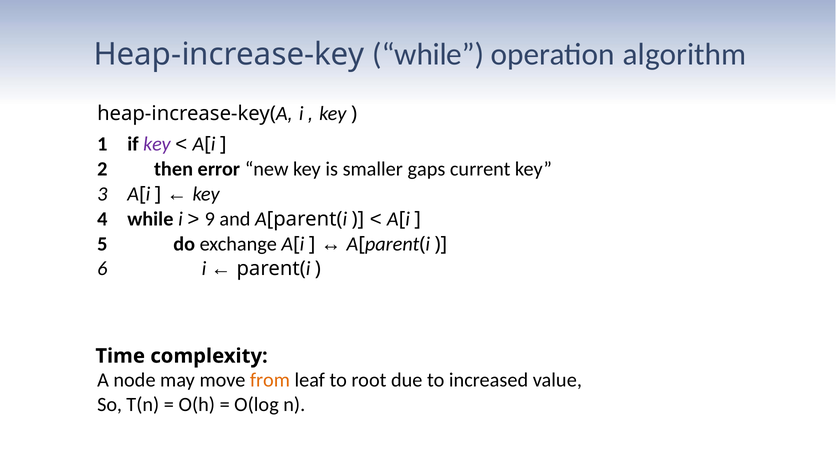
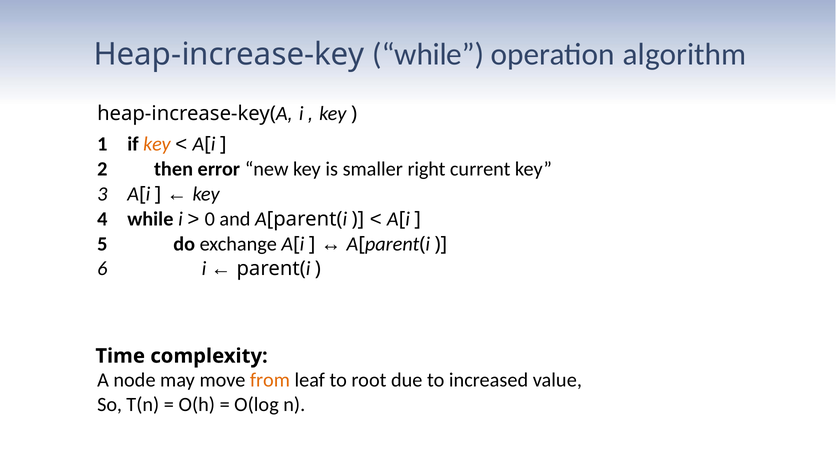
key colour: purple -> orange (157, 144)
gaps: gaps -> right (427, 169)
9: 9 -> 0 (210, 219)
